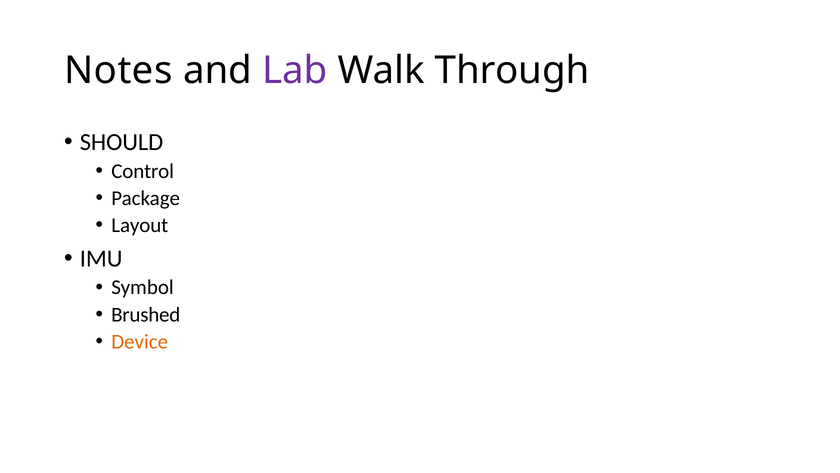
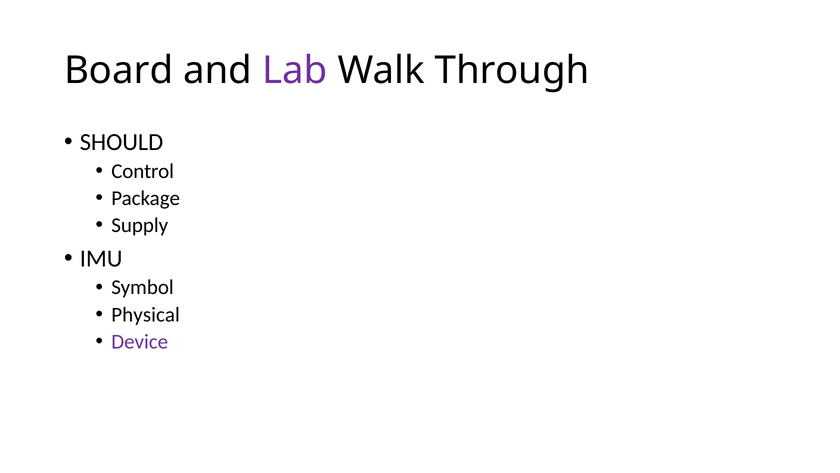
Notes: Notes -> Board (119, 71)
Layout: Layout -> Supply (140, 225)
Brushed: Brushed -> Physical (146, 314)
Device colour: orange -> purple (140, 341)
